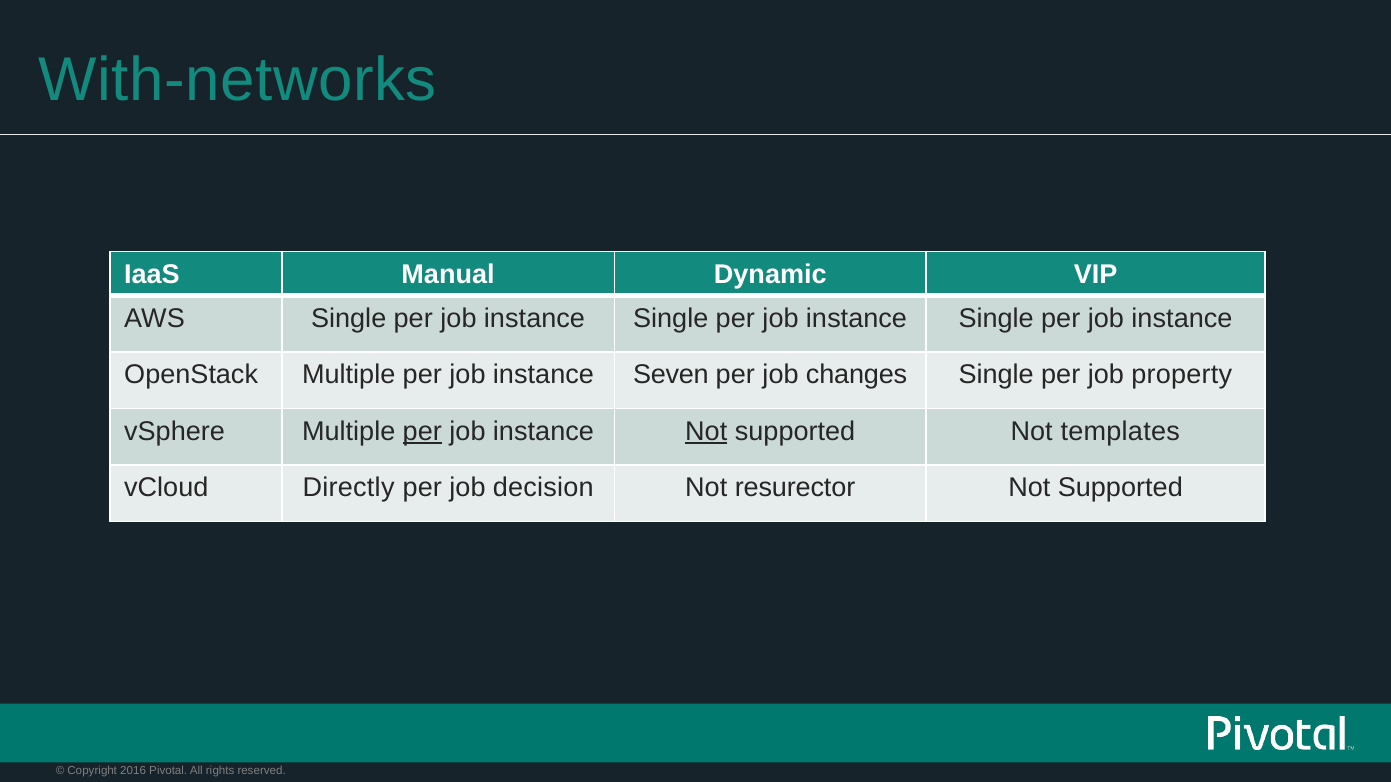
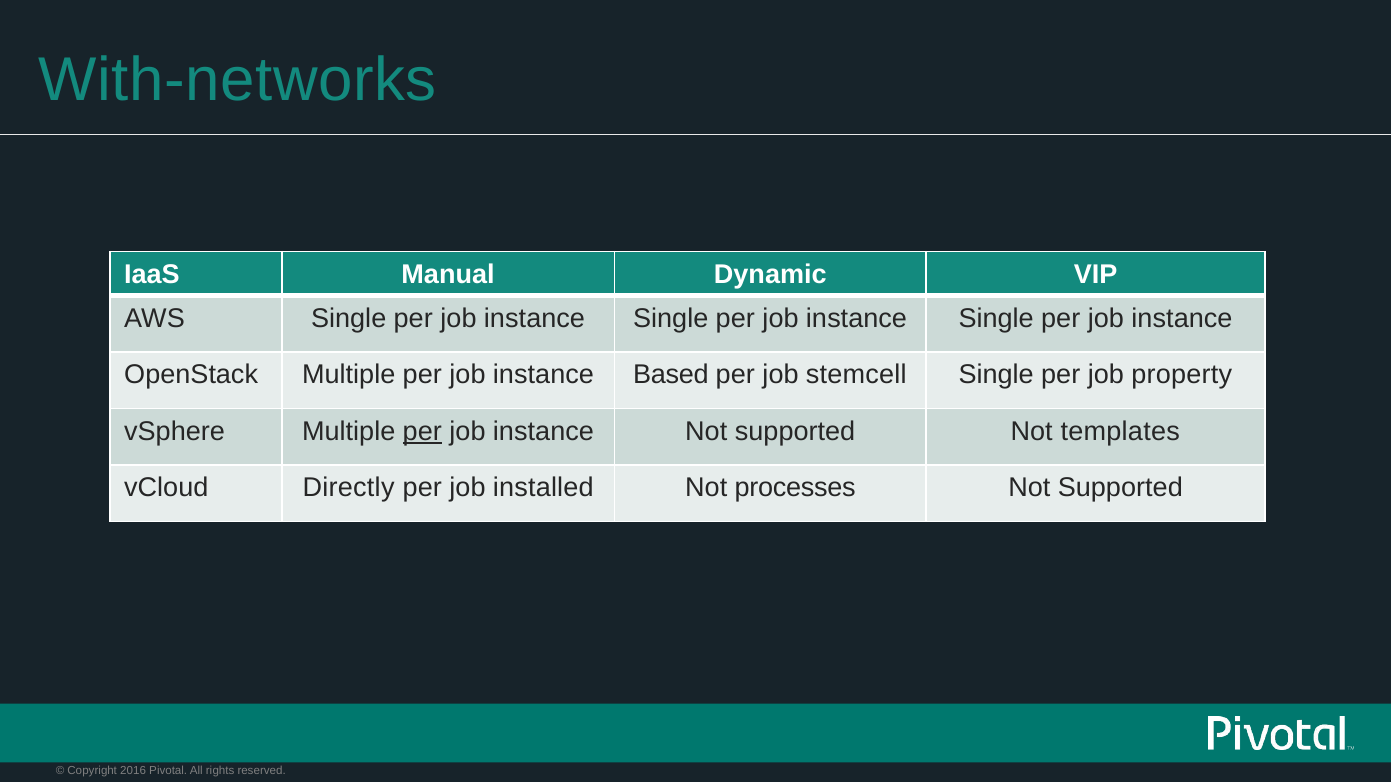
Seven: Seven -> Based (671, 375)
changes: changes -> stemcell (856, 375)
Not underline: present -> none (706, 432)
decision: decision -> installed (543, 488)
resurector: resurector -> processes (795, 488)
